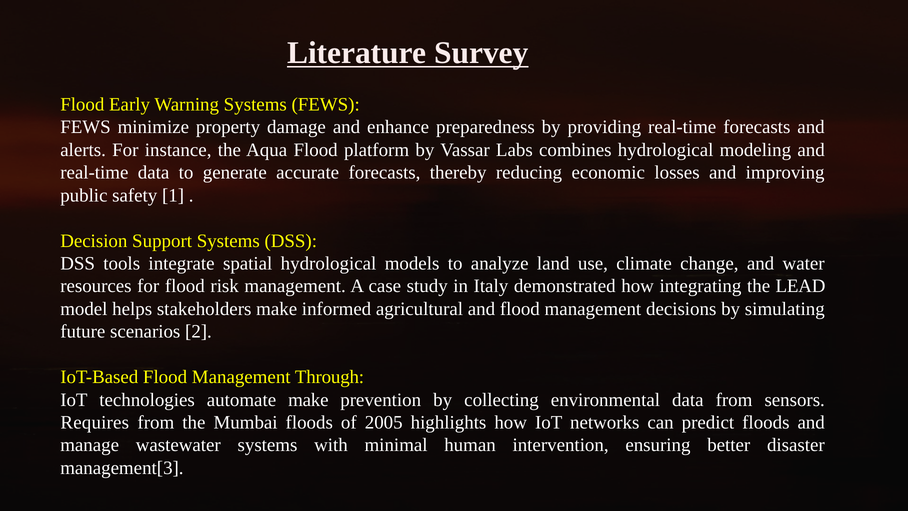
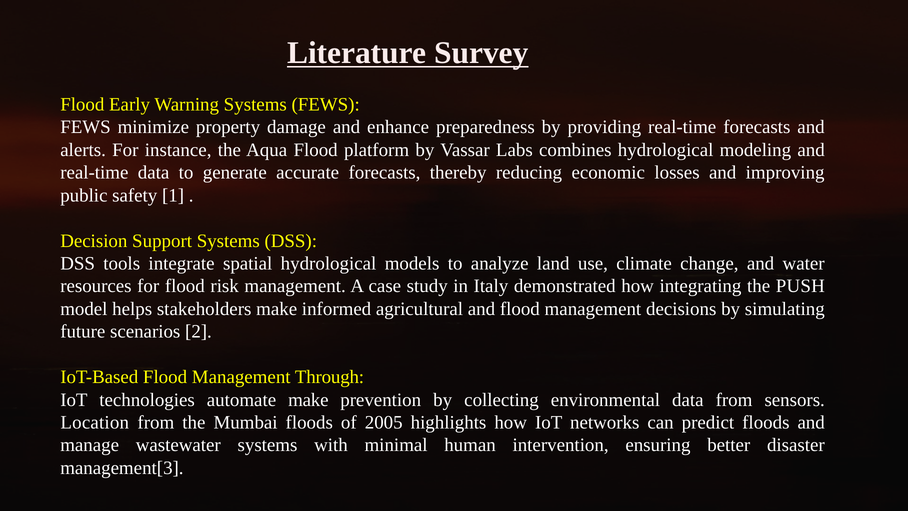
LEAD: LEAD -> PUSH (800, 286)
Requires: Requires -> Location (95, 422)
